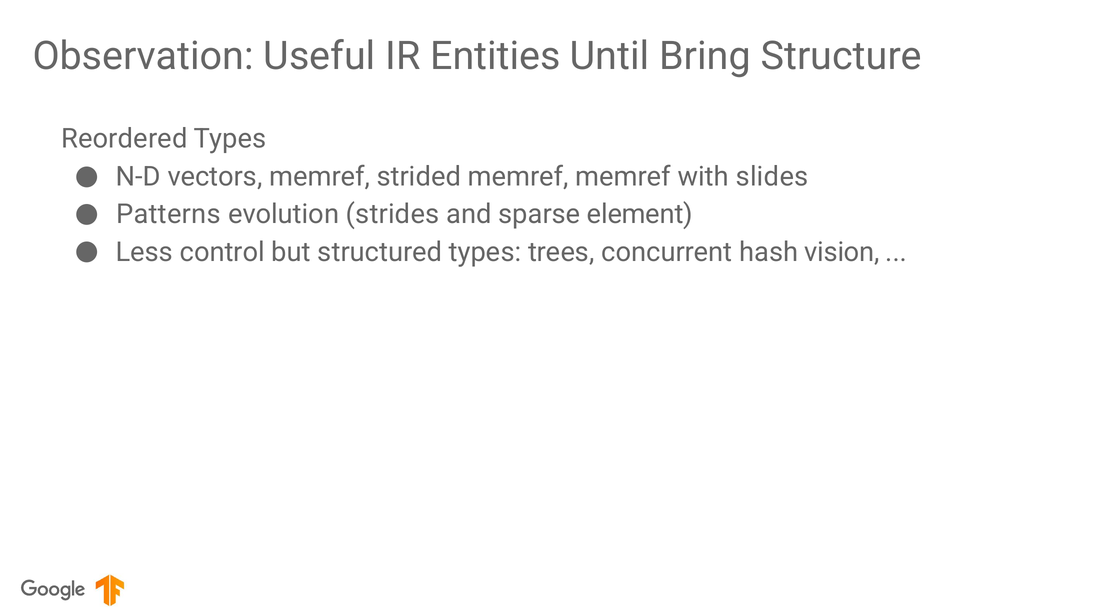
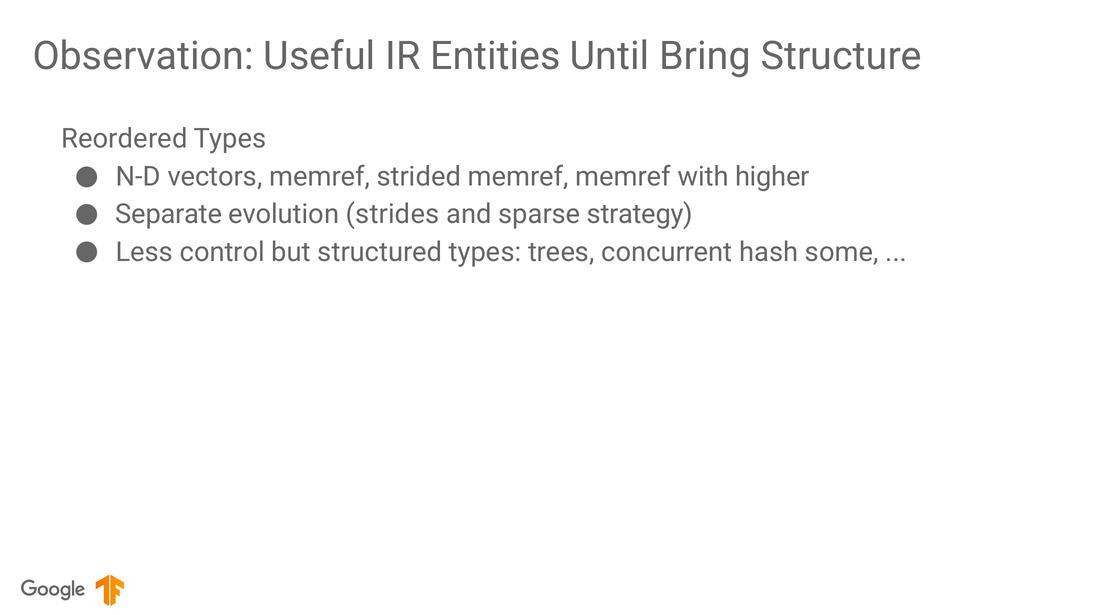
slides: slides -> higher (772, 177)
Patterns: Patterns -> Separate (169, 214)
element: element -> strategy (640, 214)
vision: vision -> some (842, 252)
